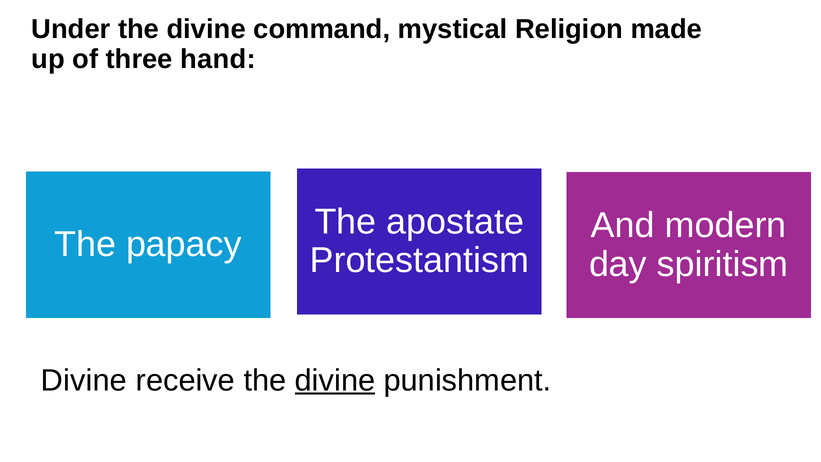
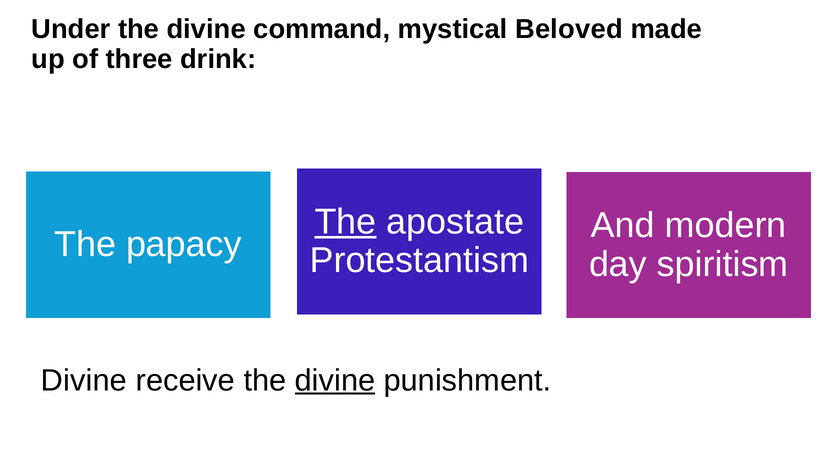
Religion: Religion -> Beloved (569, 29)
hand: hand -> drink (218, 59)
The underline: none -> present (345, 222)
